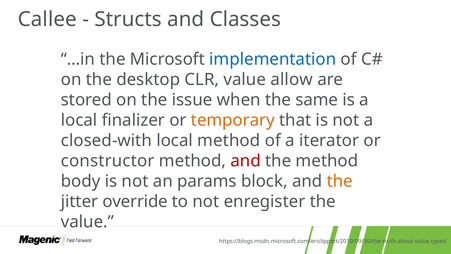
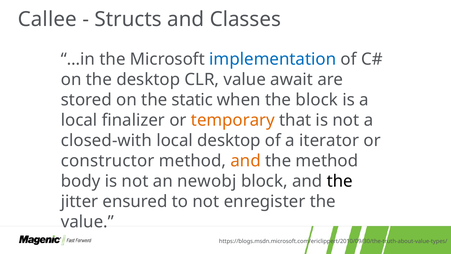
allow: allow -> await (292, 80)
issue: issue -> static (192, 100)
the same: same -> block (317, 100)
local method: method -> desktop (229, 140)
and colour: red -> orange (246, 161)
params: params -> newobj (207, 181)
the colour: orange -> black (340, 181)
override: override -> ensured (135, 201)
